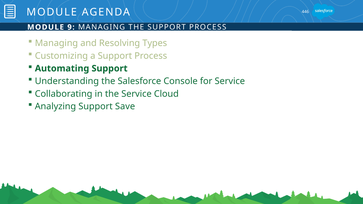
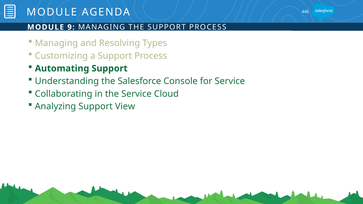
Save: Save -> View (125, 107)
